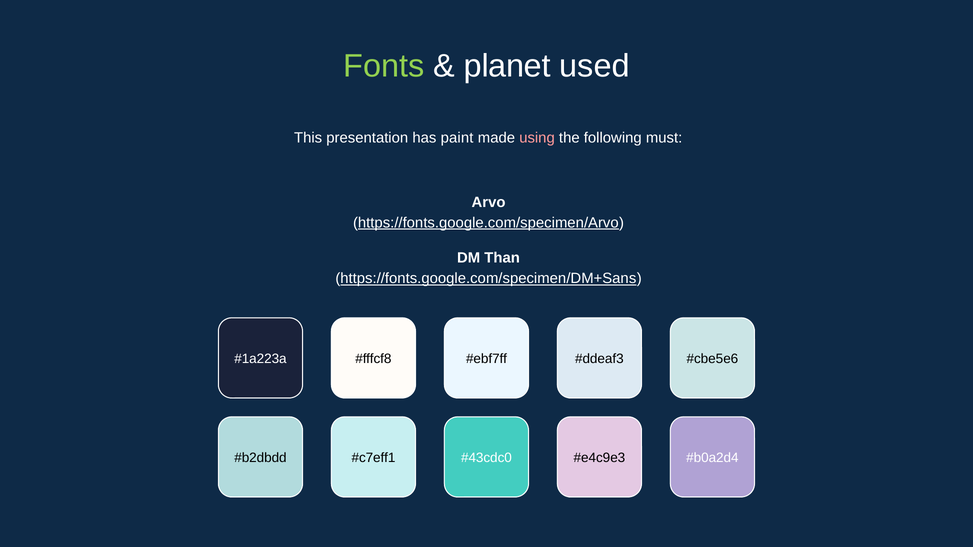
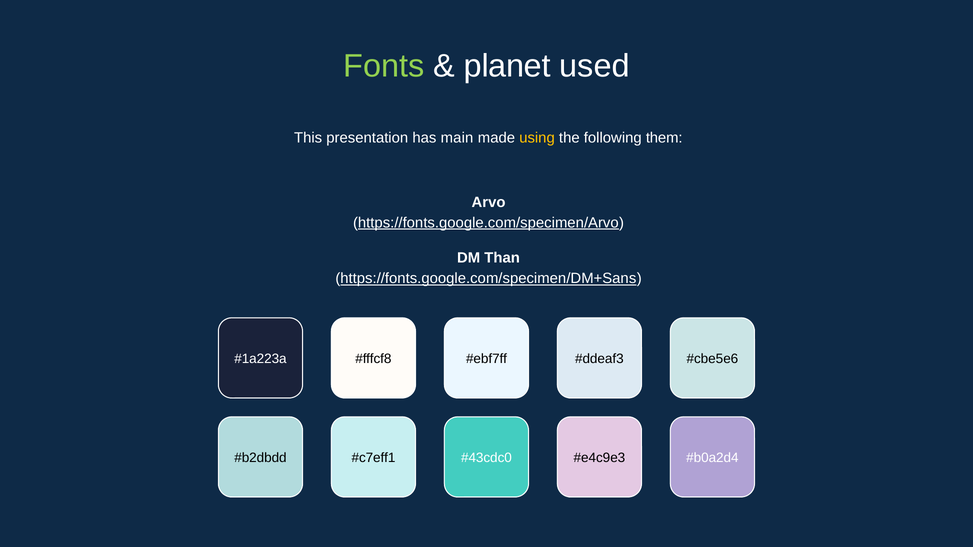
paint: paint -> main (457, 138)
using colour: pink -> yellow (537, 138)
must: must -> them (664, 138)
